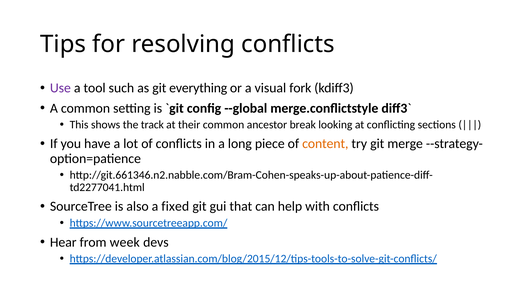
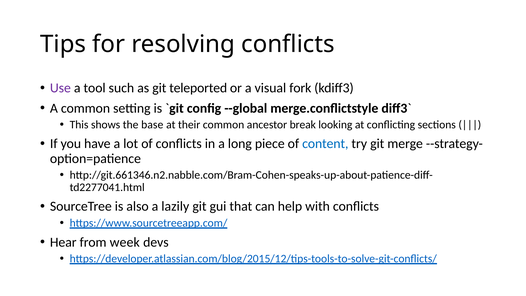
everything: everything -> teleported (198, 88)
track: track -> base (152, 125)
content colour: orange -> blue (325, 144)
fixed: fixed -> lazily (175, 206)
